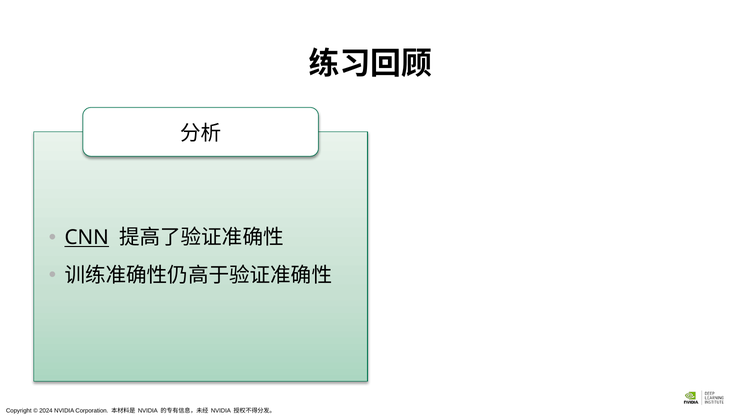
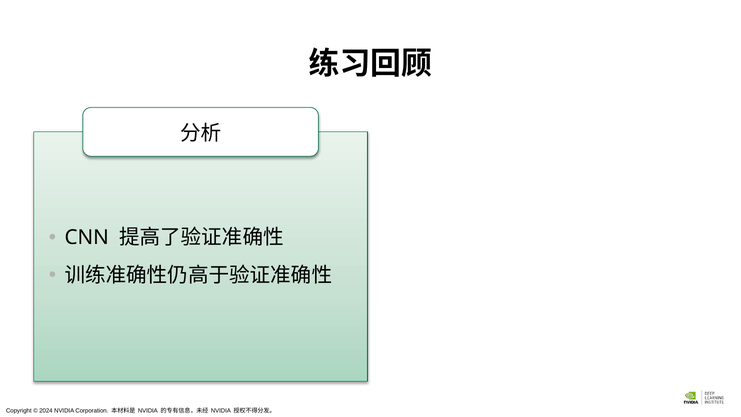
CNN underline: present -> none (87, 238)
